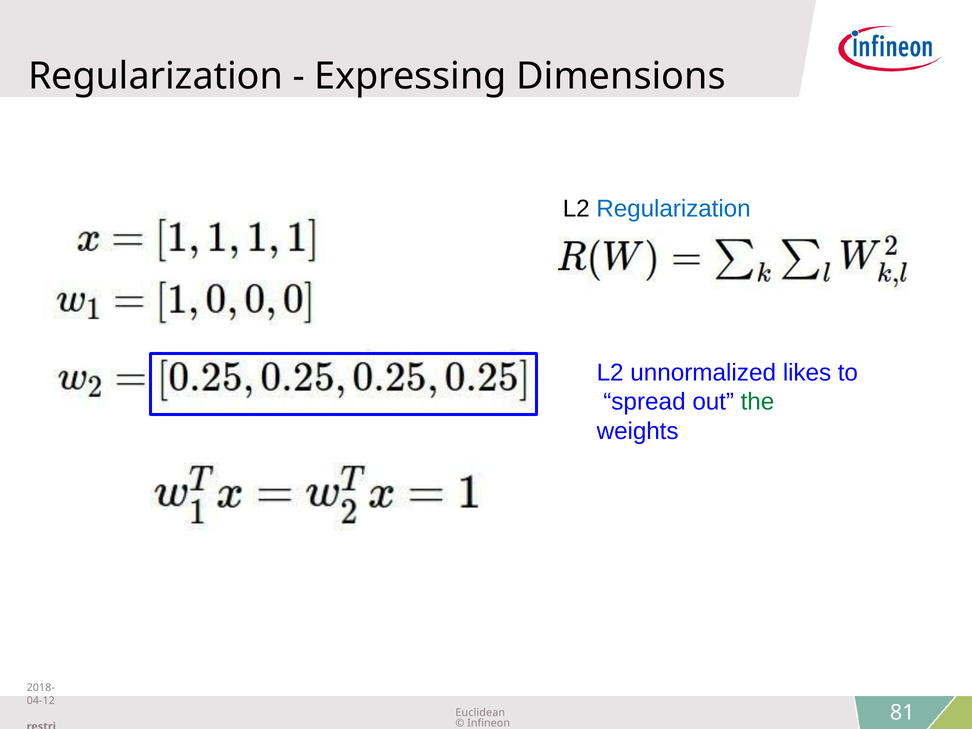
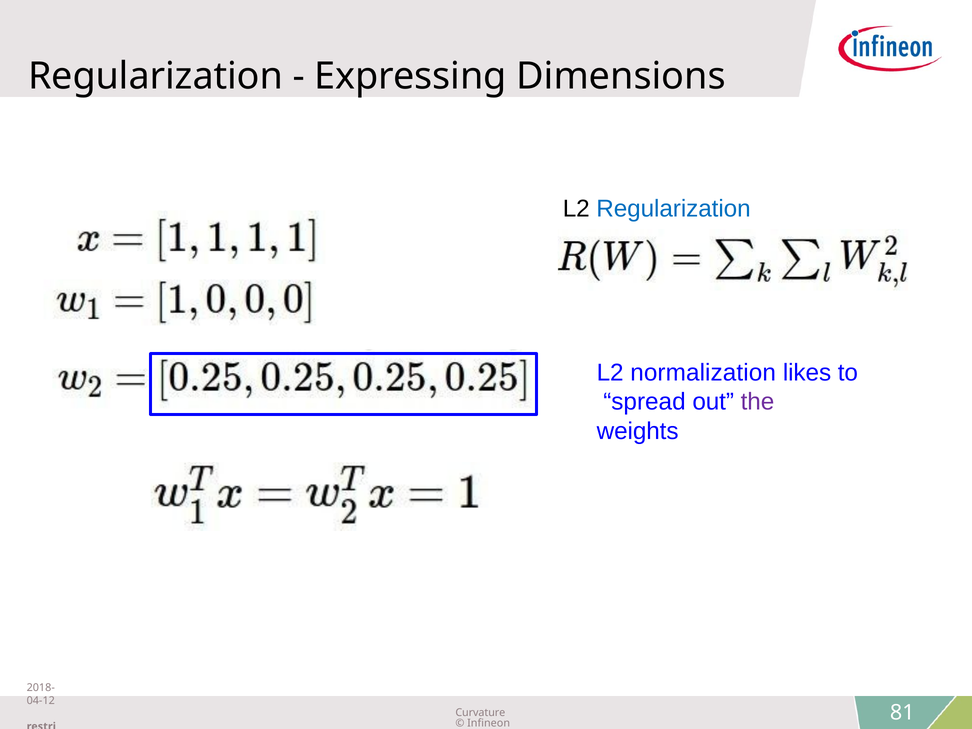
unnormalized: unnormalized -> normalization (703, 373)
the colour: green -> purple (757, 402)
Euclidean: Euclidean -> Curvature (480, 713)
